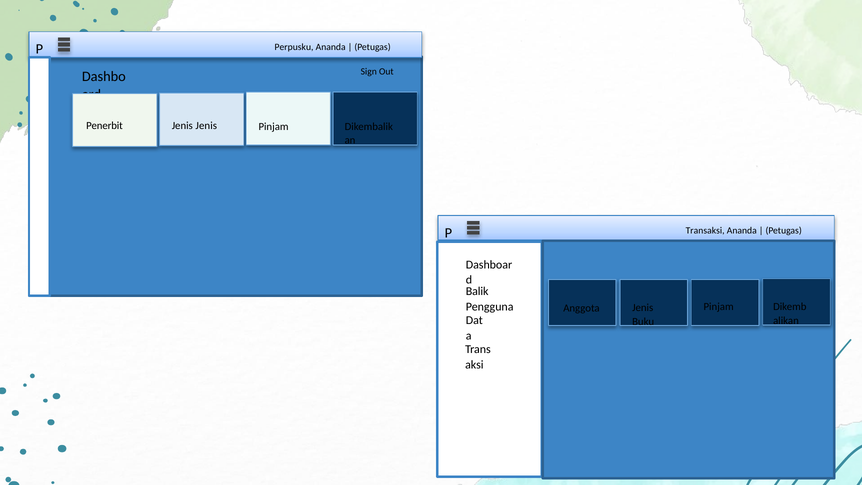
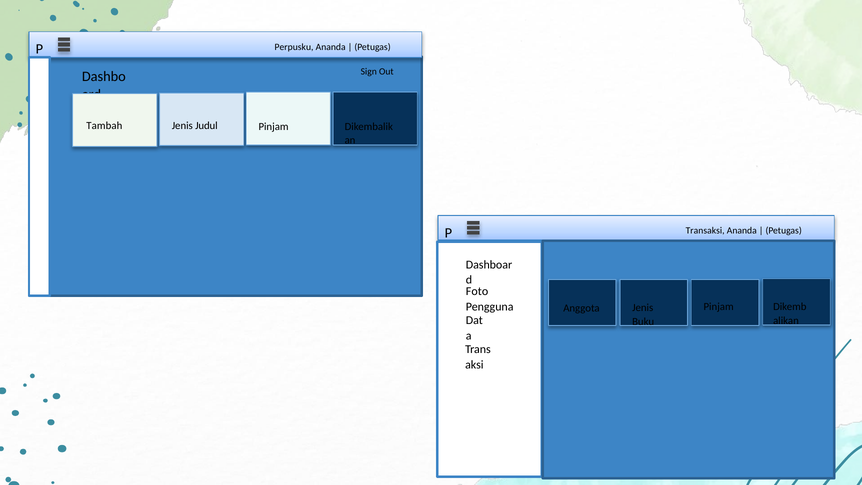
Penerbit: Penerbit -> Tambah (104, 126)
Jenis Jenis: Jenis -> Judul (206, 126)
Balik: Balik -> Foto (477, 291)
